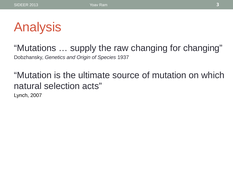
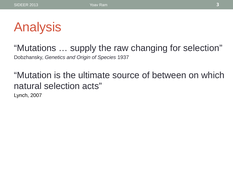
for changing: changing -> selection (203, 48)
of mutation: mutation -> between (169, 75)
